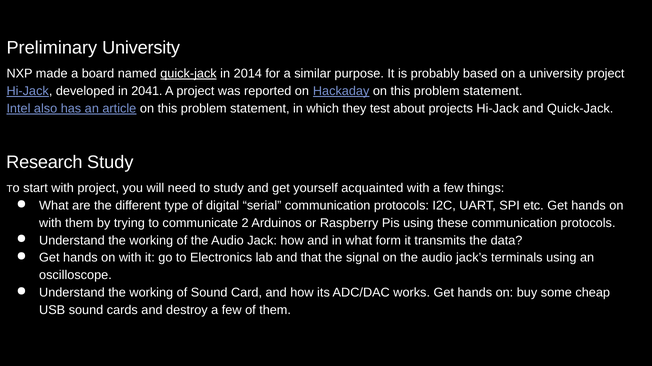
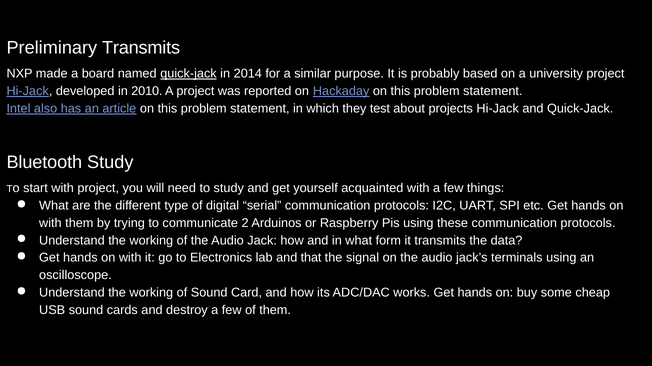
Preliminary University: University -> Transmits (141, 48)
2041: 2041 -> 2010 (147, 91)
Research: Research -> Bluetooth (44, 163)
